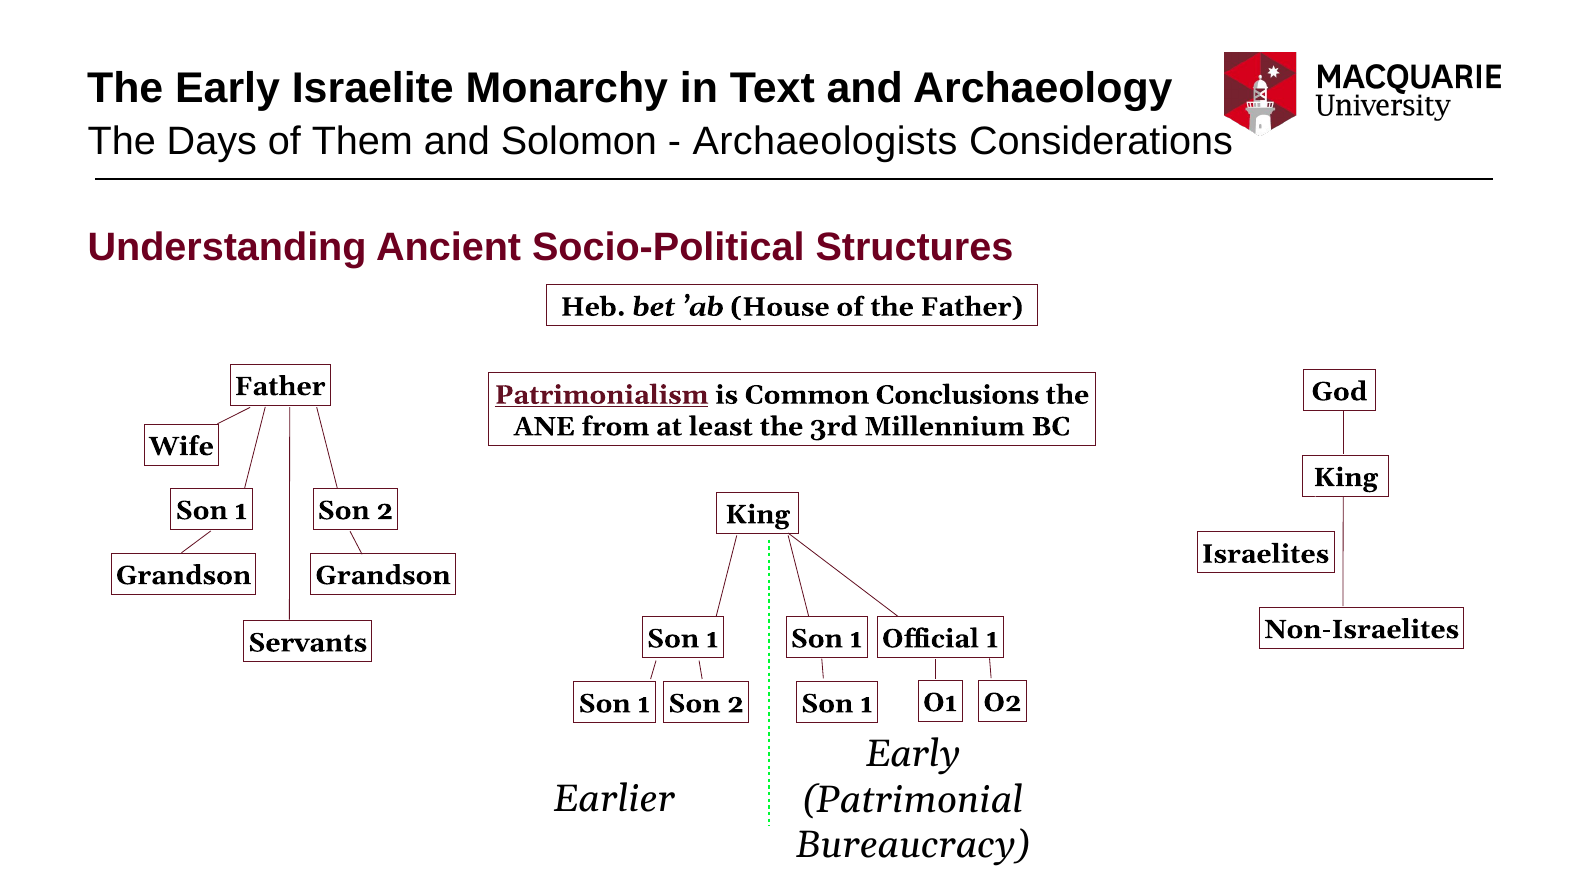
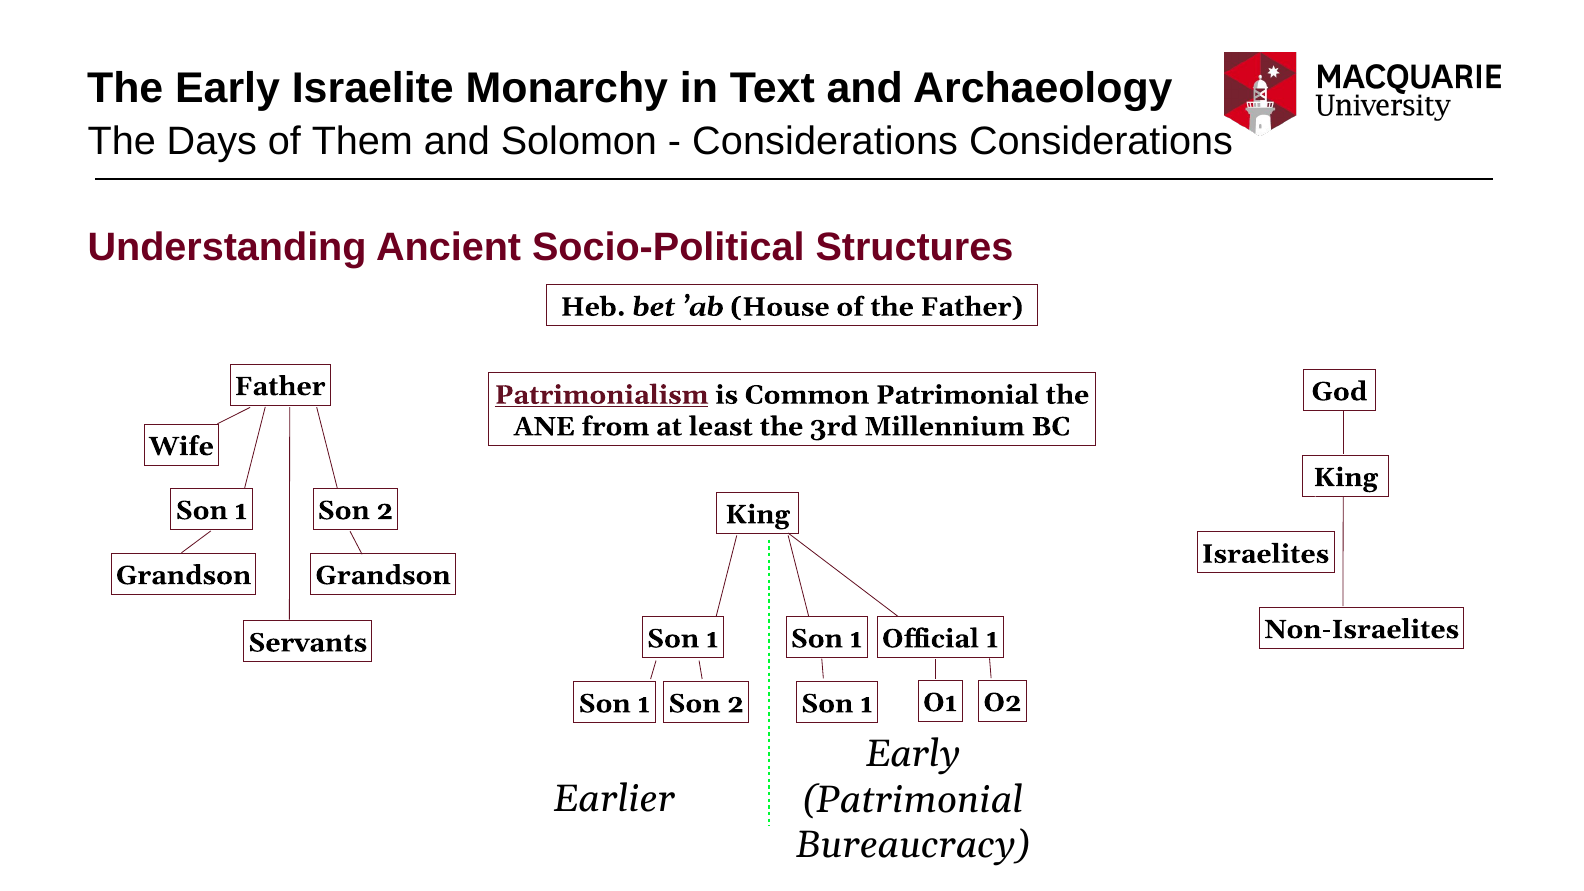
Archaeologists: Archaeologists -> Considerations (825, 141)
Common Conclusions: Conclusions -> Patrimonial (957, 395)
